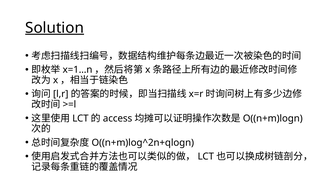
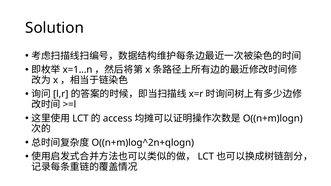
Solution underline: present -> none (55, 28)
